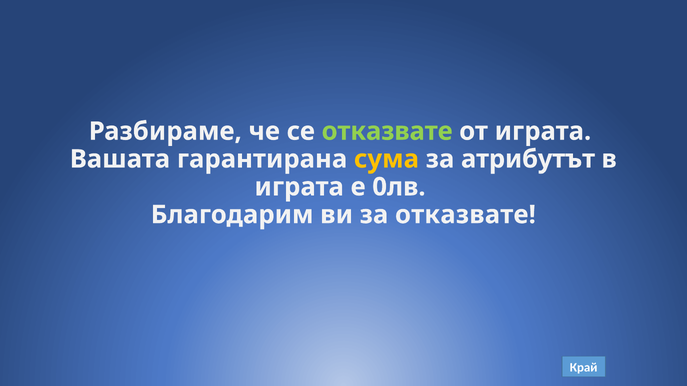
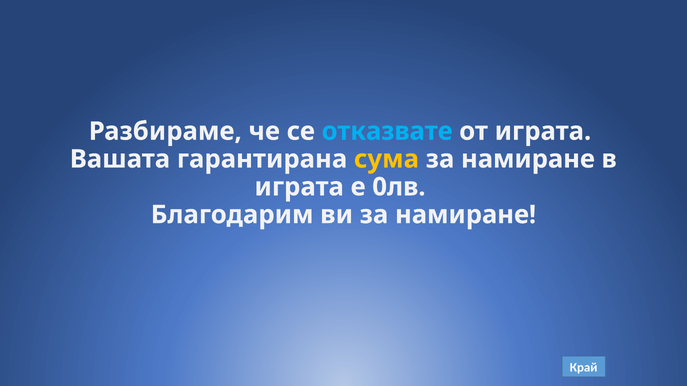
отказвате colour: light green -> light blue (387, 131)
атрибутът: атрибутът -> намиране (528, 159)
ви за отказвате: отказвате -> намиране (466, 215)
